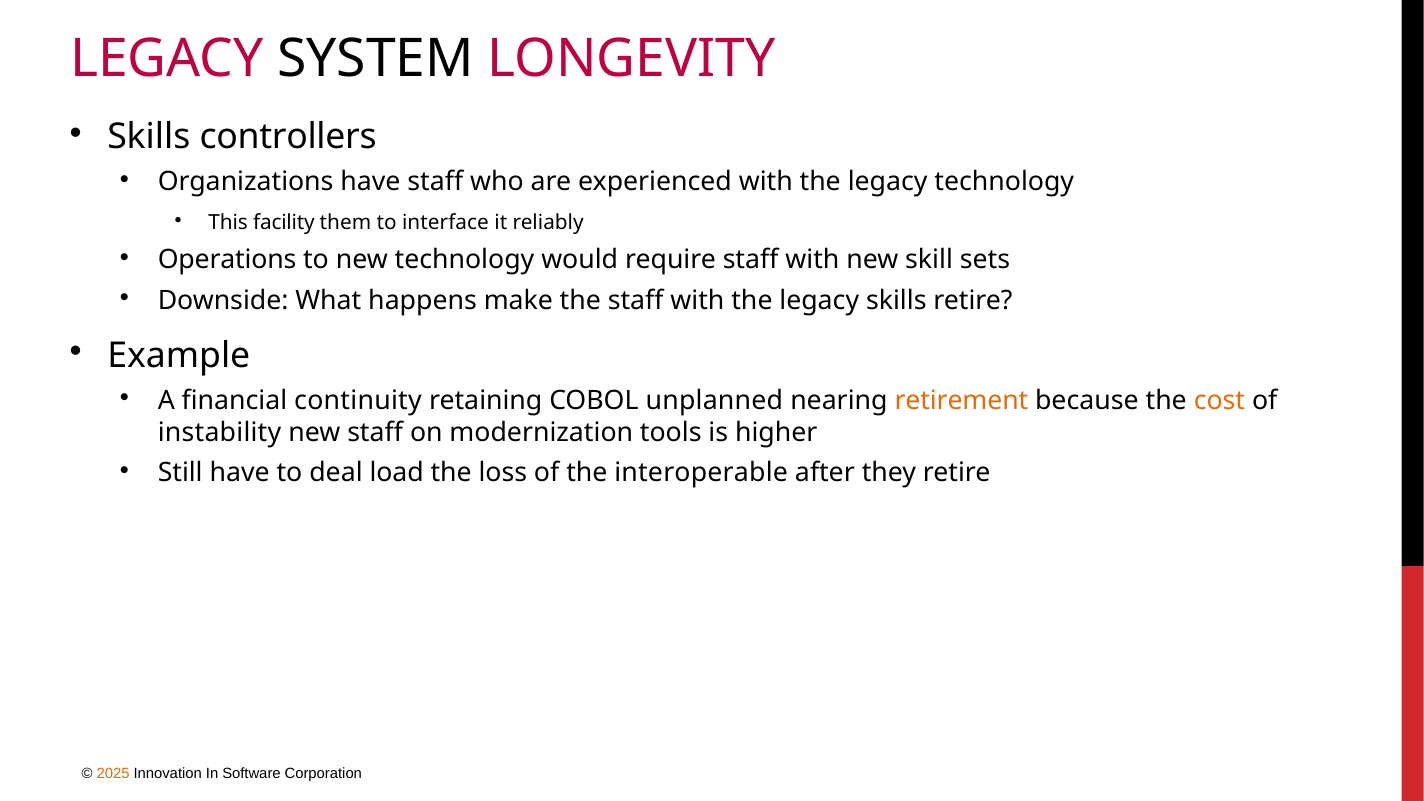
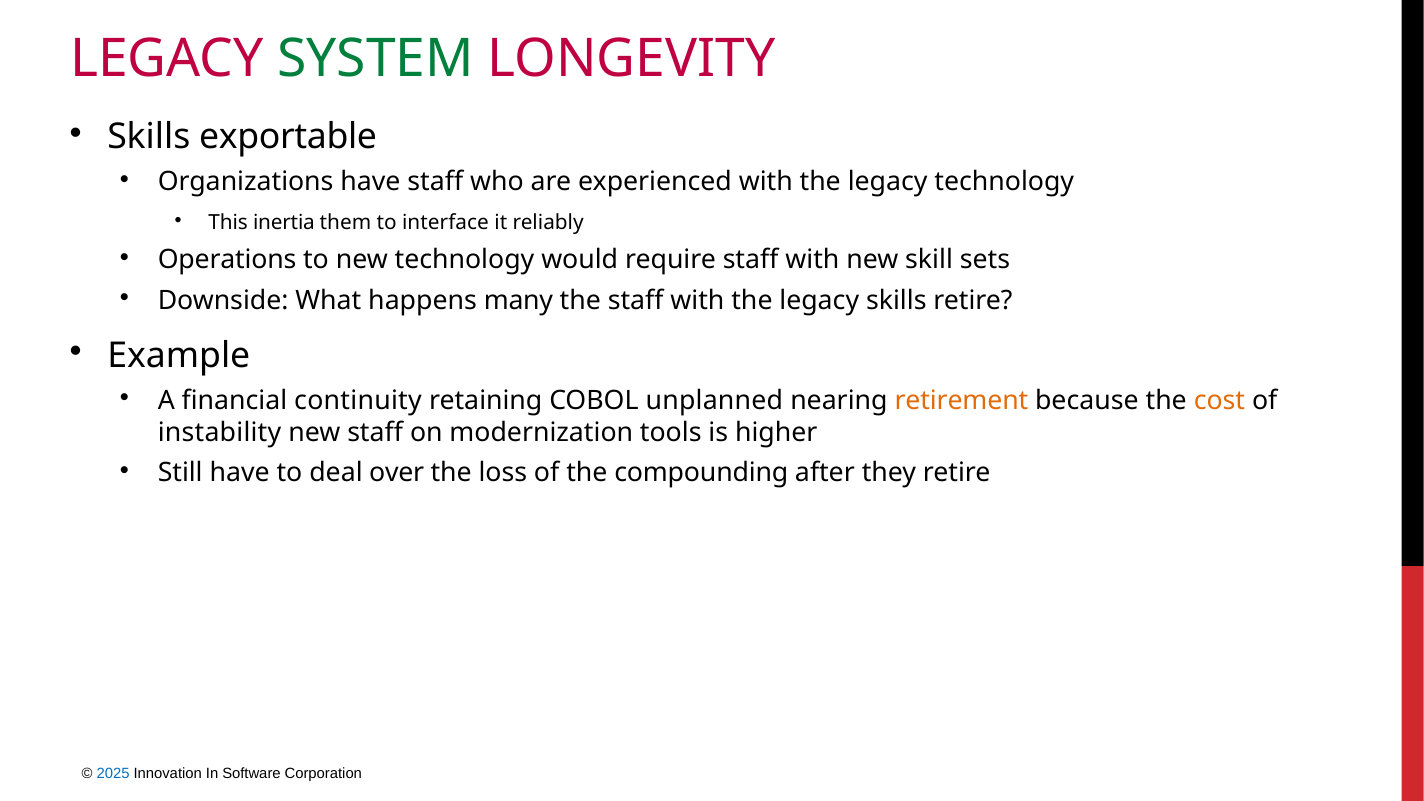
SYSTEM colour: black -> green (376, 59)
controllers: controllers -> exportable (288, 137)
facility: facility -> inertia (284, 223)
make: make -> many (518, 301)
load: load -> over (397, 473)
interoperable: interoperable -> compounding (701, 473)
2025 colour: orange -> blue (113, 774)
